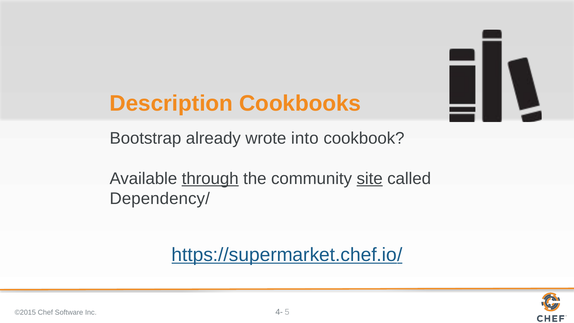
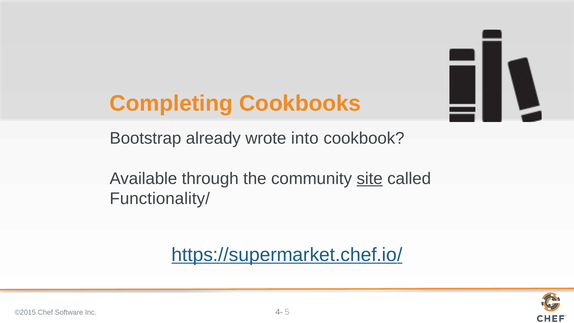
Description: Description -> Completing (171, 103)
through underline: present -> none (210, 178)
Dependency/: Dependency/ -> Functionality/ (160, 199)
